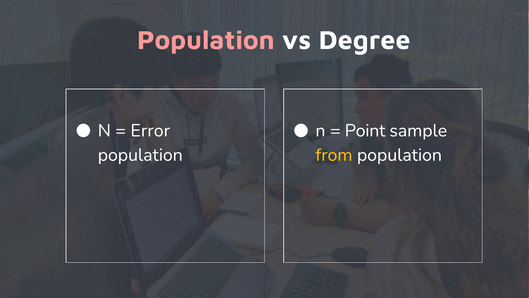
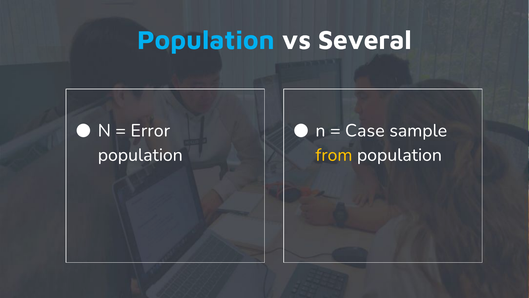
Population colour: pink -> light blue (206, 40)
Degree: Degree -> Several (365, 40)
Point: Point -> Case (365, 130)
